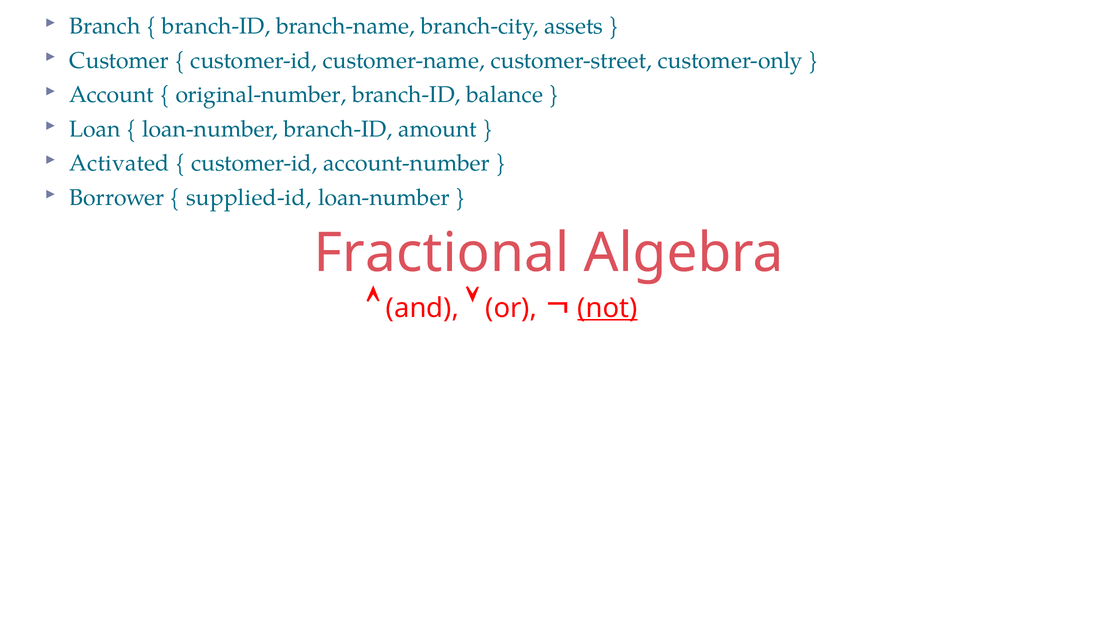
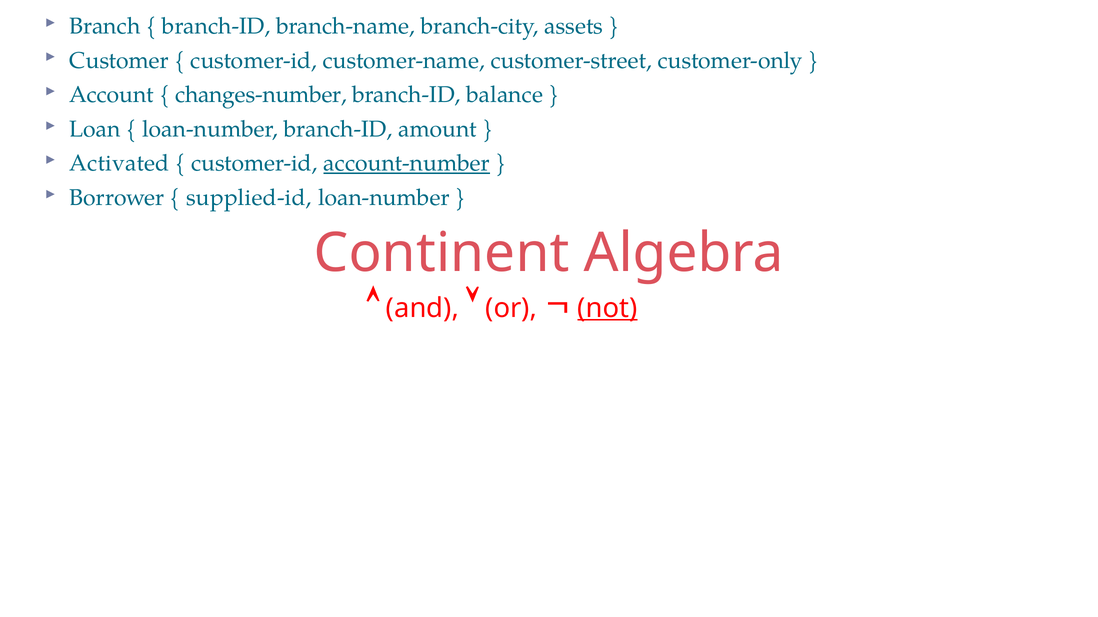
original-number: original-number -> changes-number (261, 95)
account-number underline: none -> present (407, 164)
Fractional: Fractional -> Continent (442, 254)
